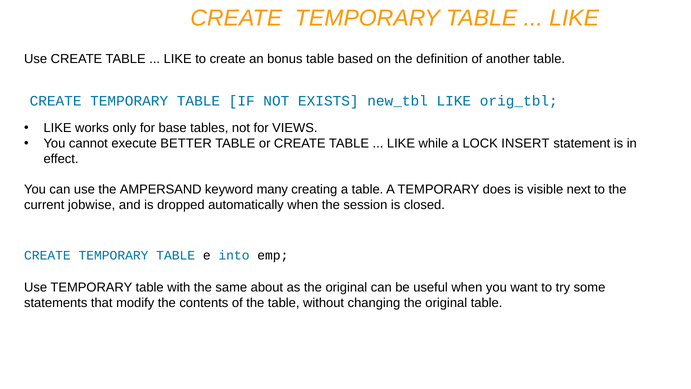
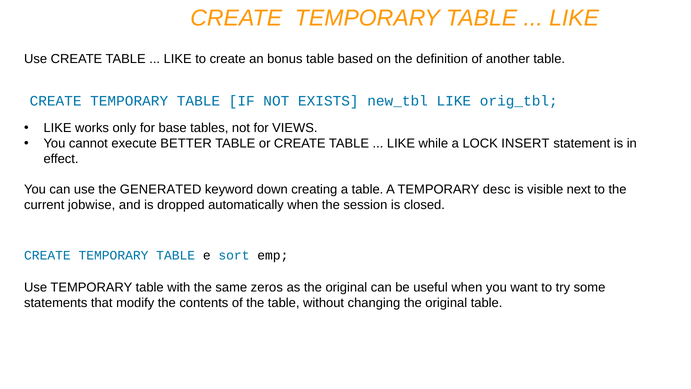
AMPERSAND: AMPERSAND -> GENERATED (161, 189)
many: many -> down (272, 189)
does: does -> desc (497, 189)
into: into -> sort (234, 255)
about: about -> zeros (267, 287)
